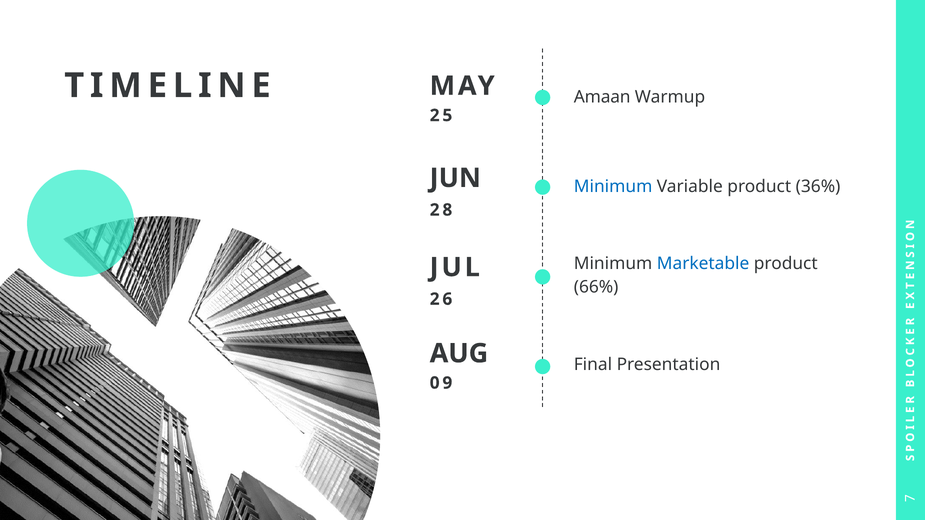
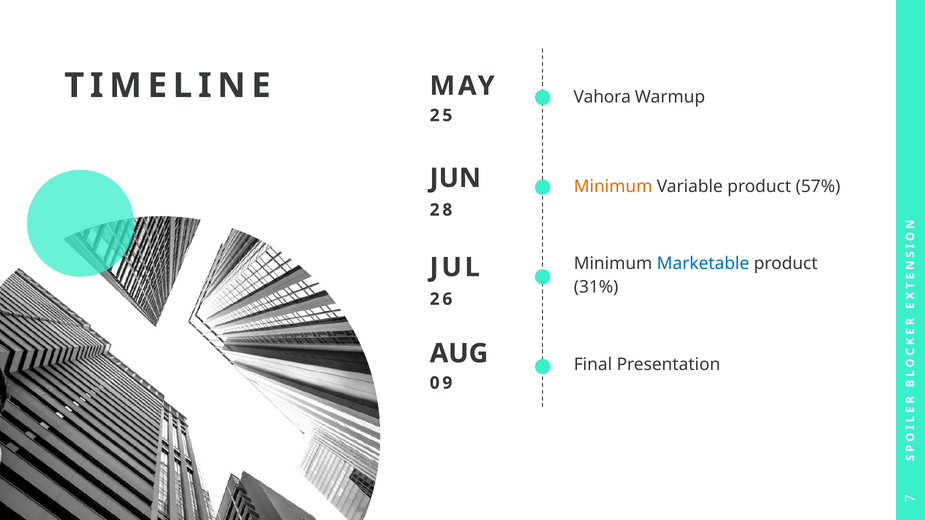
Amaan: Amaan -> Vahora (602, 97)
Minimum colour: blue -> orange (613, 186)
36%: 36% -> 57% (818, 186)
66%: 66% -> 31% (596, 287)
